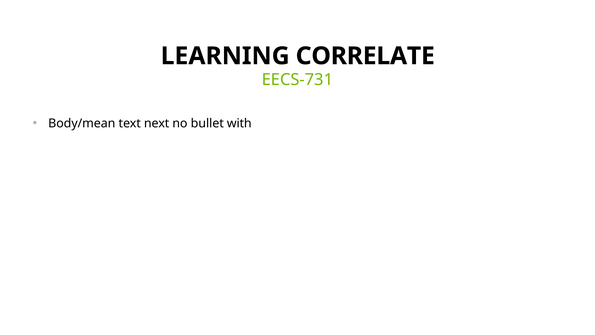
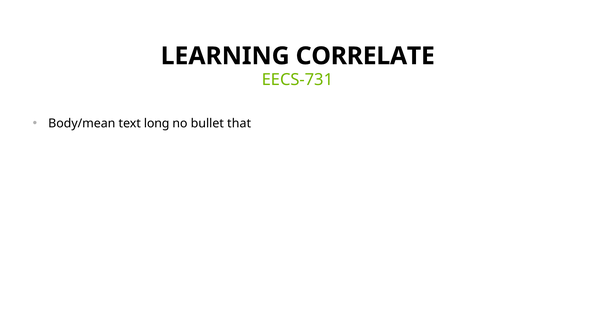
next: next -> long (157, 123)
with: with -> that (239, 123)
